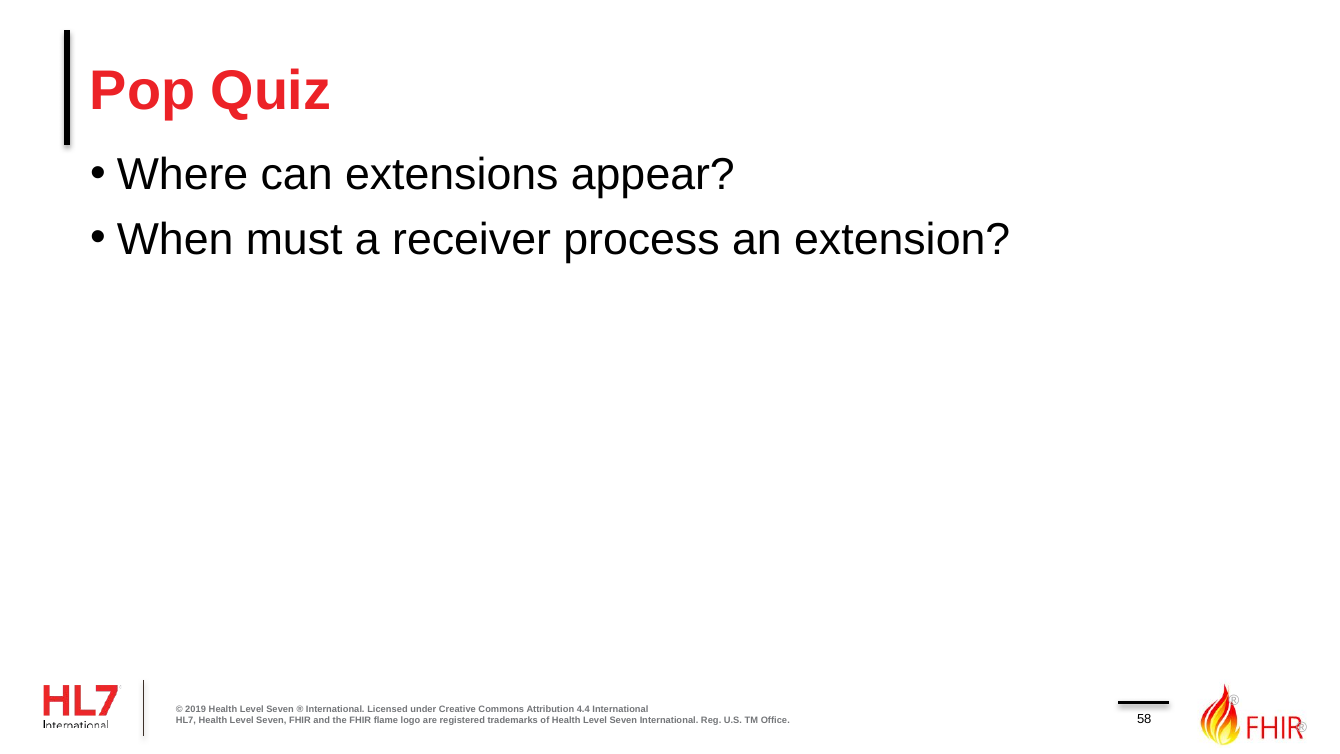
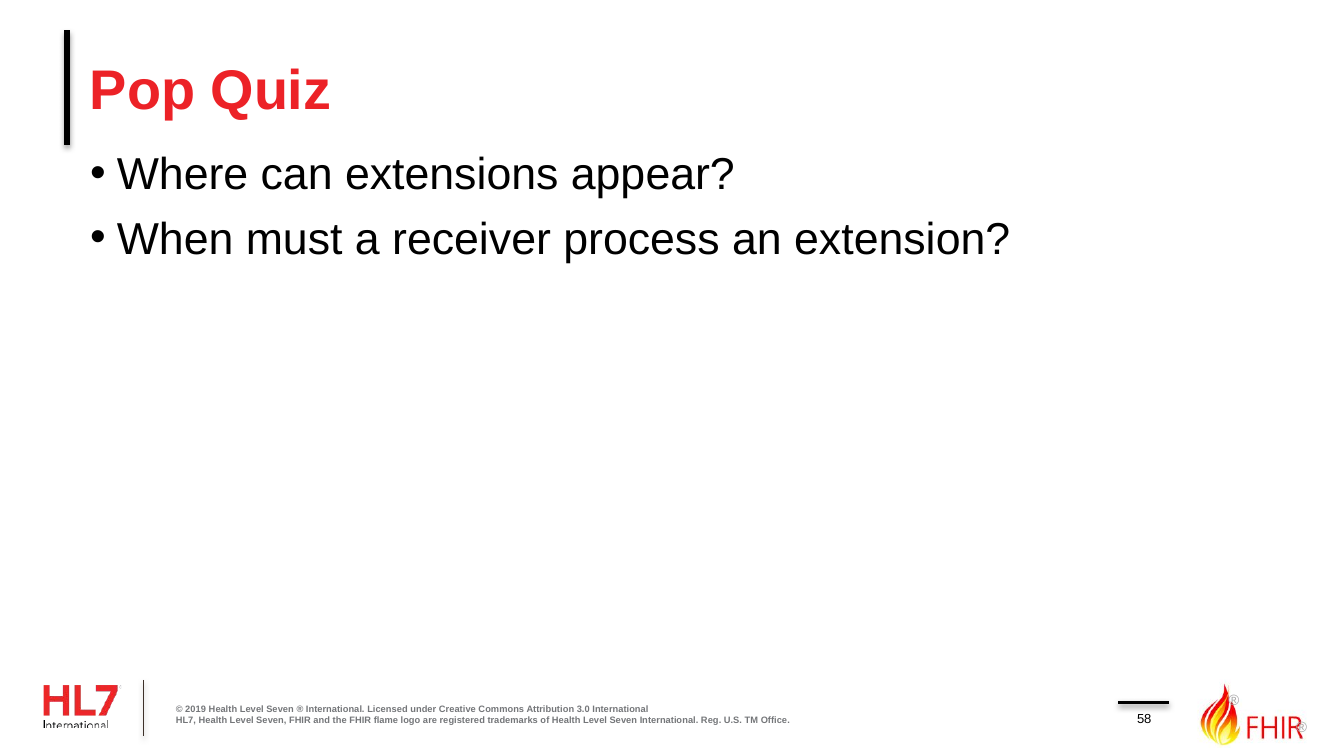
4.4: 4.4 -> 3.0 (583, 710)
